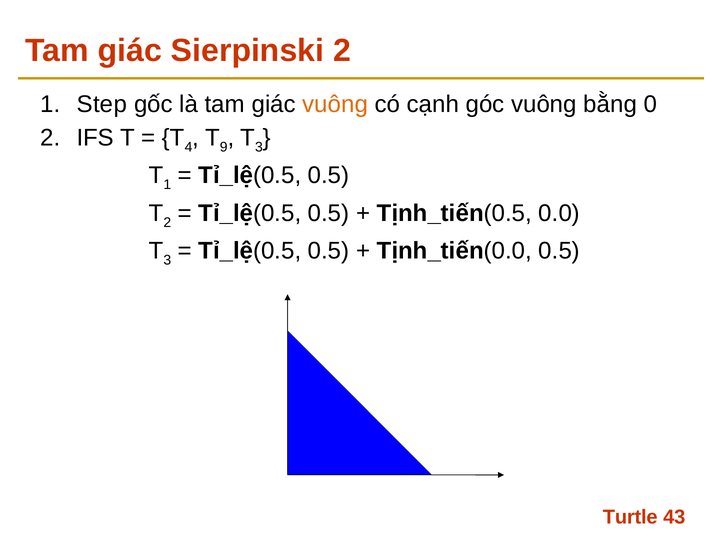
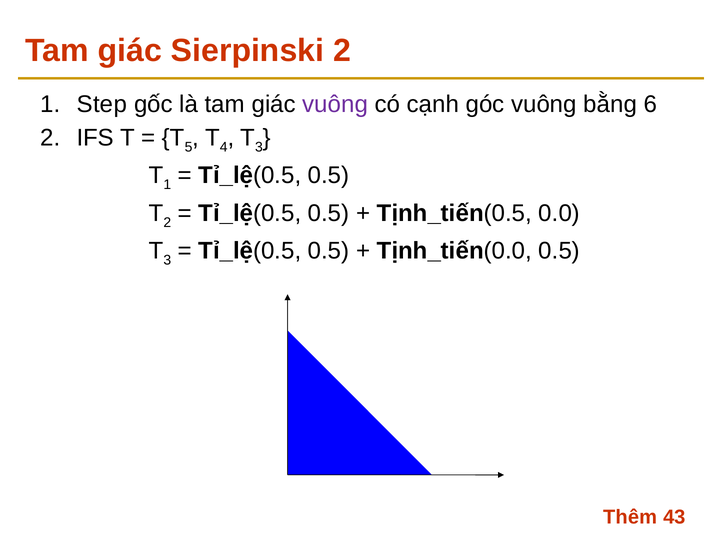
vuông colour: orange -> purple (335, 104)
0: 0 -> 6 (650, 104)
4: 4 -> 5 (189, 147)
9: 9 -> 4 (224, 147)
Turtle: Turtle -> Thêm (630, 516)
